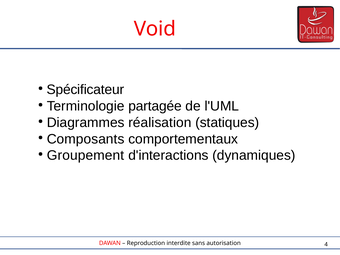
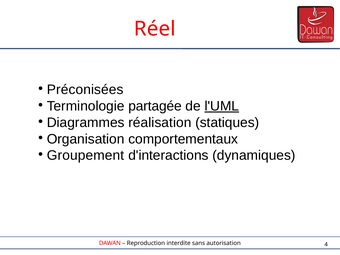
Void: Void -> Réel (155, 29)
Spécificateur: Spécificateur -> Préconisées (85, 90)
l'UML underline: none -> present (222, 106)
Composants: Composants -> Organisation (86, 139)
